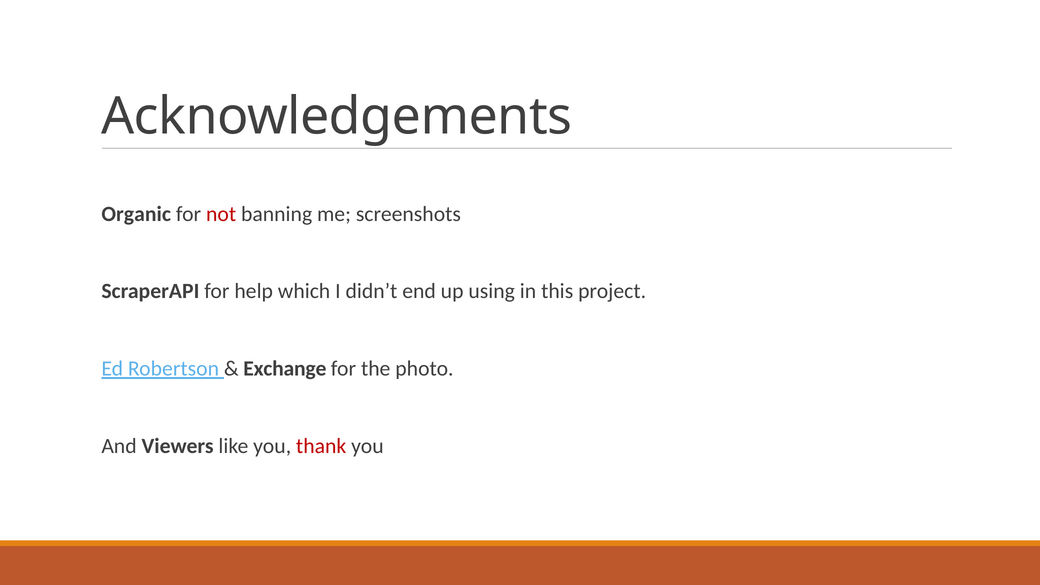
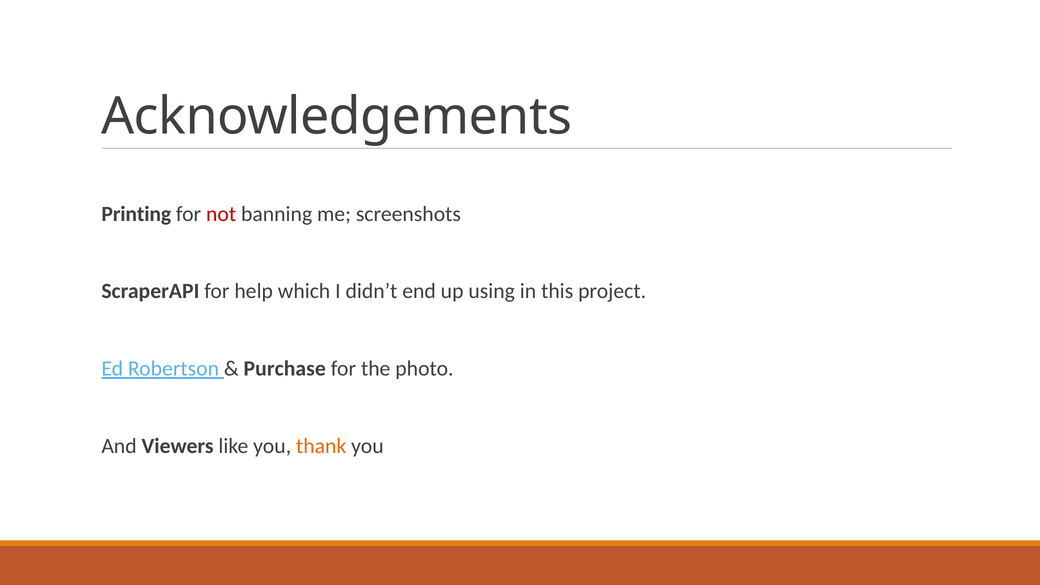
Organic: Organic -> Printing (136, 214)
Exchange: Exchange -> Purchase (285, 369)
thank colour: red -> orange (321, 446)
